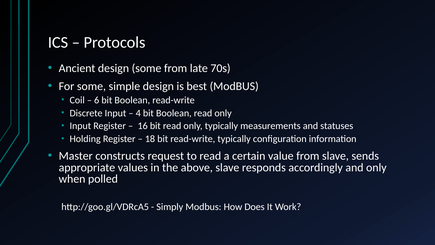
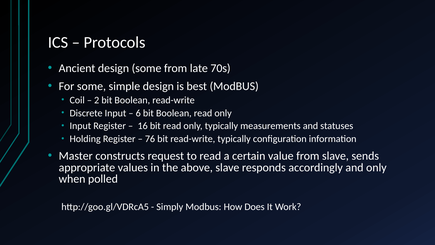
6: 6 -> 2 (97, 100)
4: 4 -> 6 (138, 113)
18: 18 -> 76 (150, 139)
